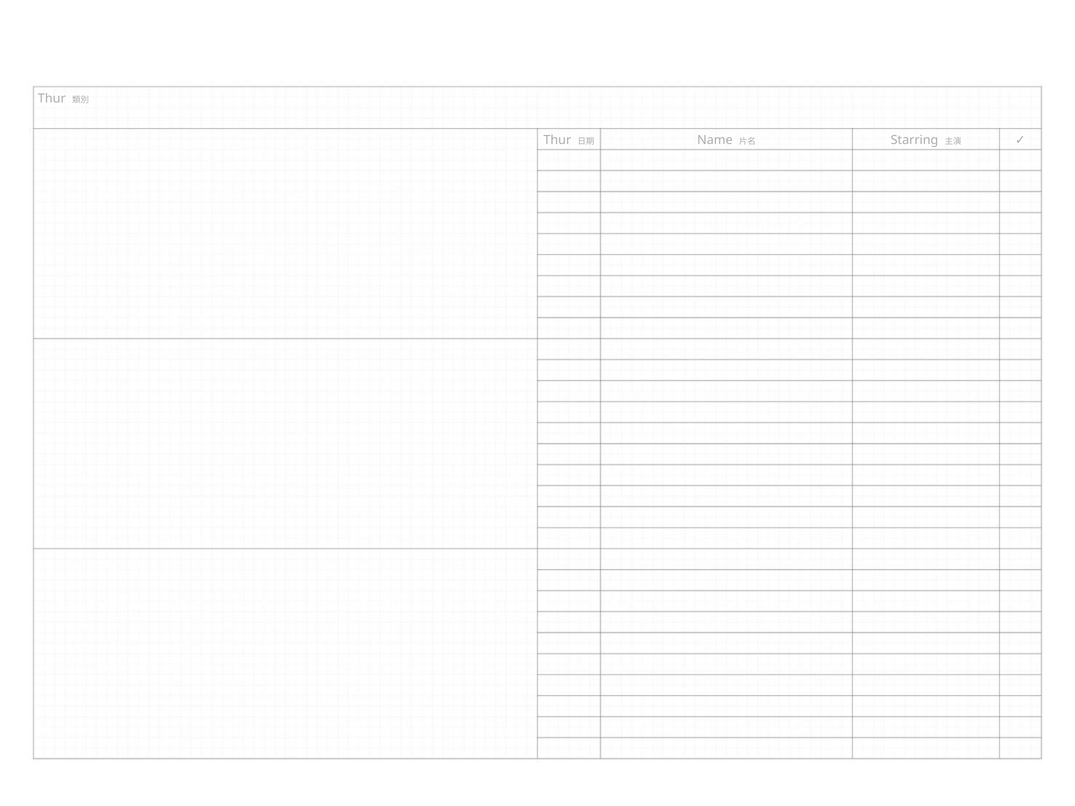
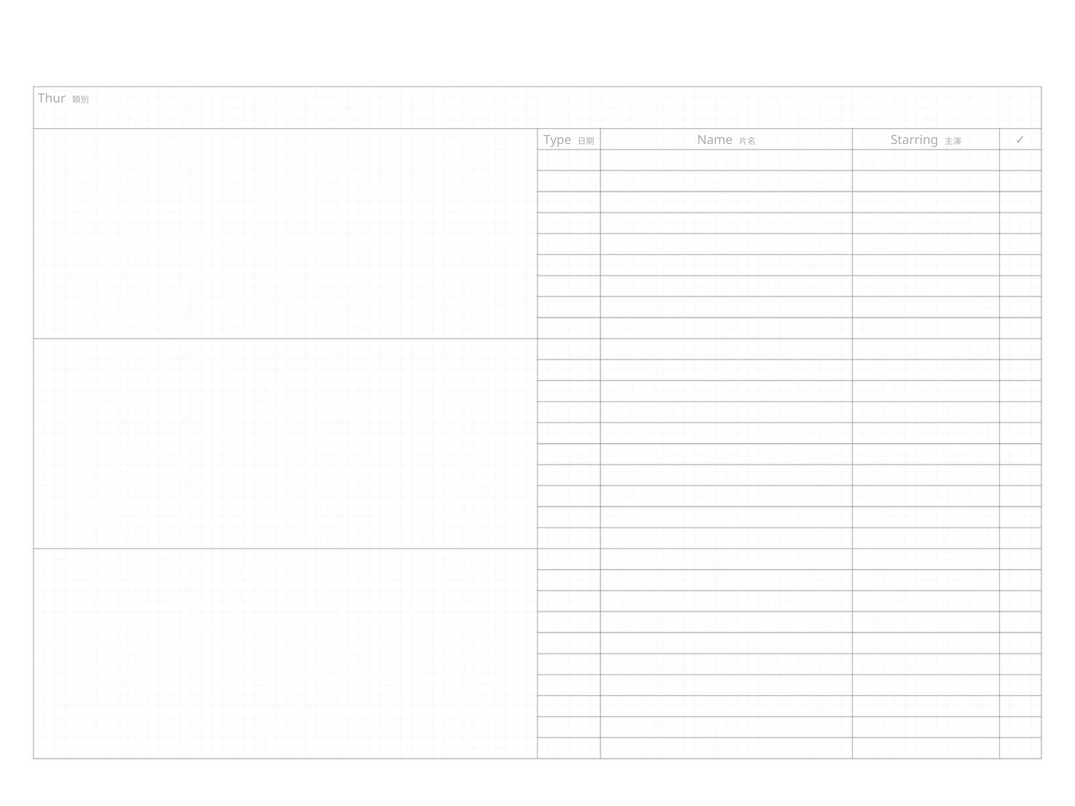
Thur: Thur -> Type (557, 140)
